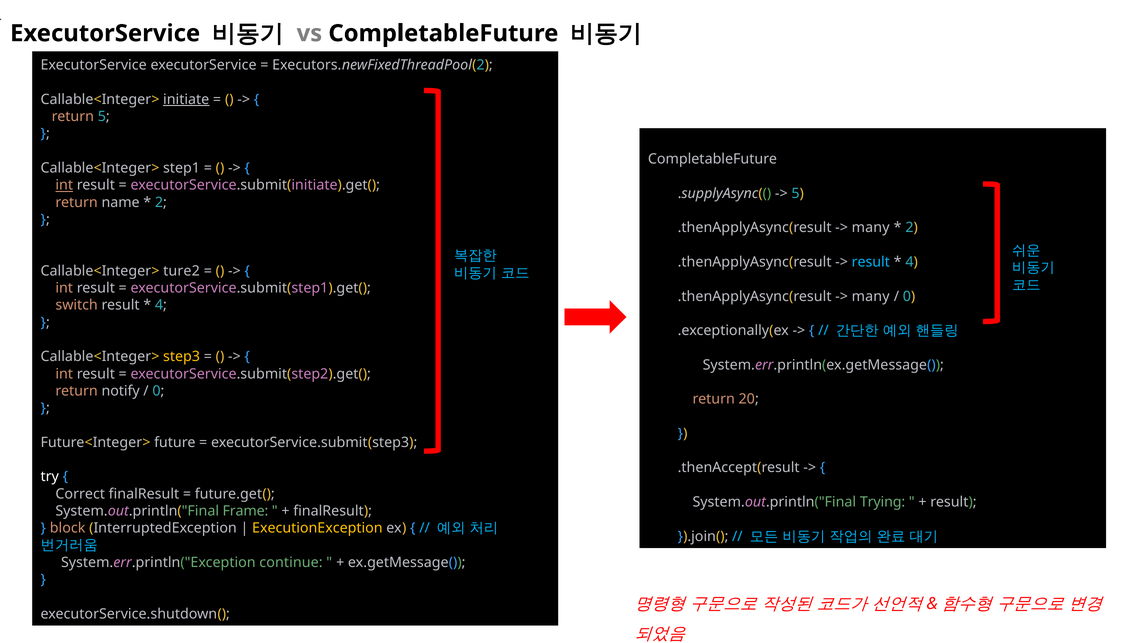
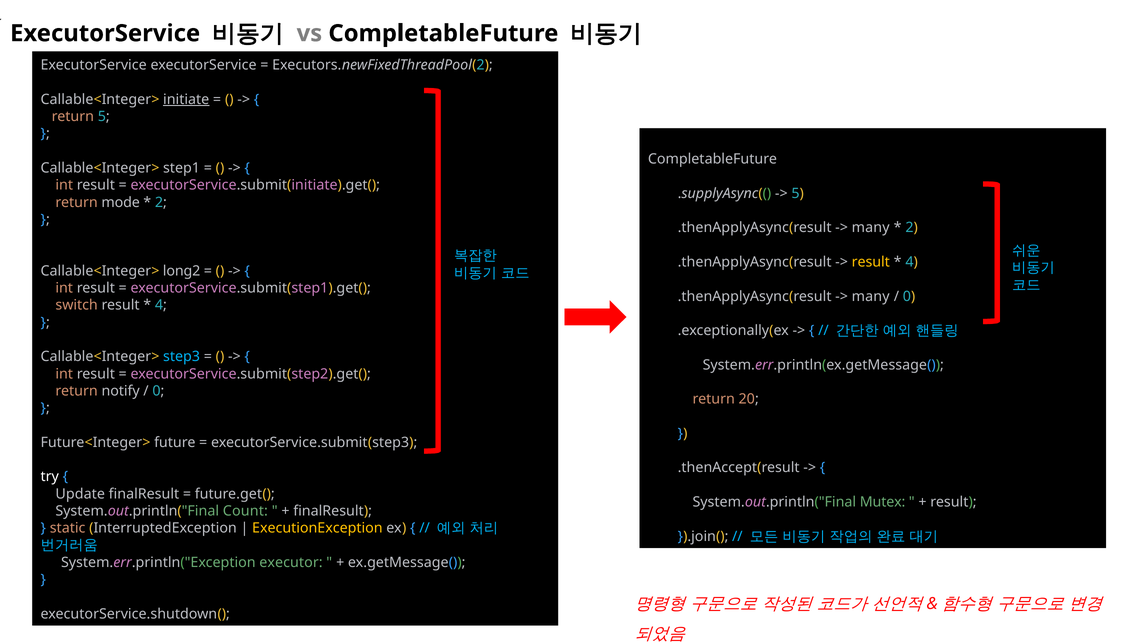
int underline: present -> none (64, 185)
name: name -> mode (121, 202)
result colour: light blue -> yellow (871, 262)
ture2: ture2 -> long2 (182, 271)
step3 colour: yellow -> light blue (182, 357)
Correct: Correct -> Update (80, 494)
Trying: Trying -> Mutex (883, 502)
Frame: Frame -> Count (245, 511)
block: block -> static (68, 529)
continue: continue -> executor (291, 563)
